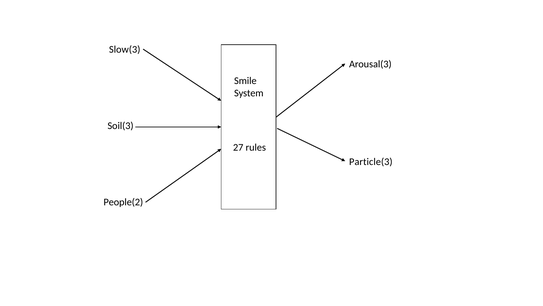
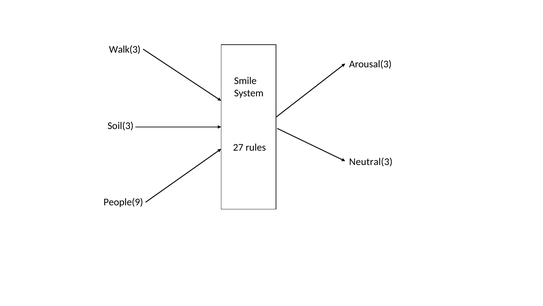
Slow(3: Slow(3 -> Walk(3 (125, 50)
Particle(3: Particle(3 -> Neutral(3 (371, 162)
People(2: People(2 -> People(9 (123, 202)
